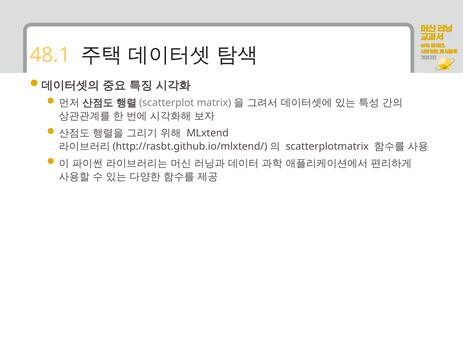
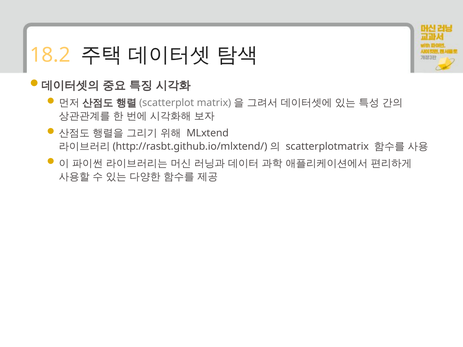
48.1: 48.1 -> 18.2 (50, 55)
